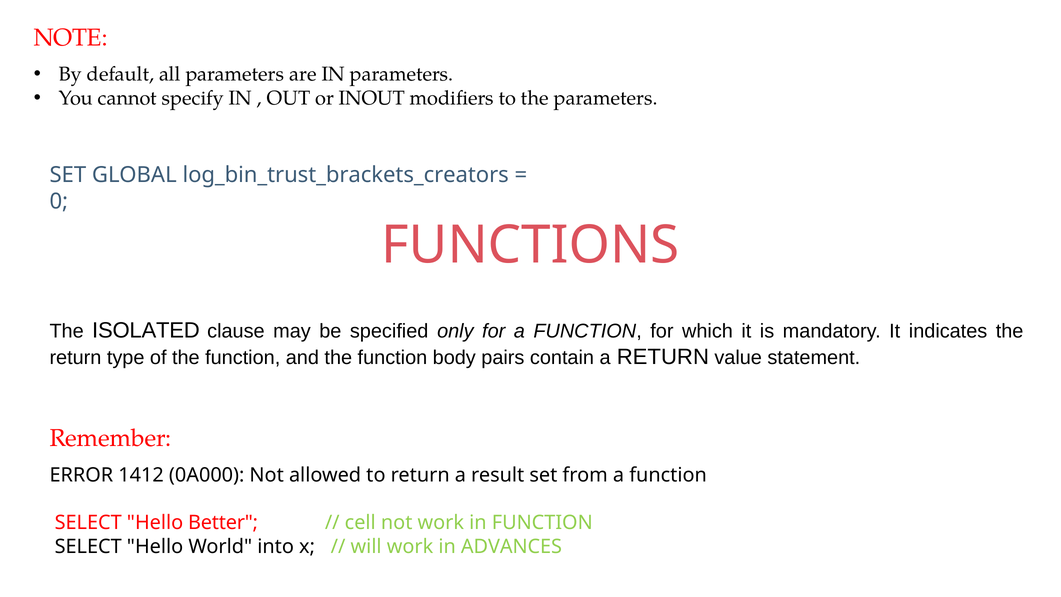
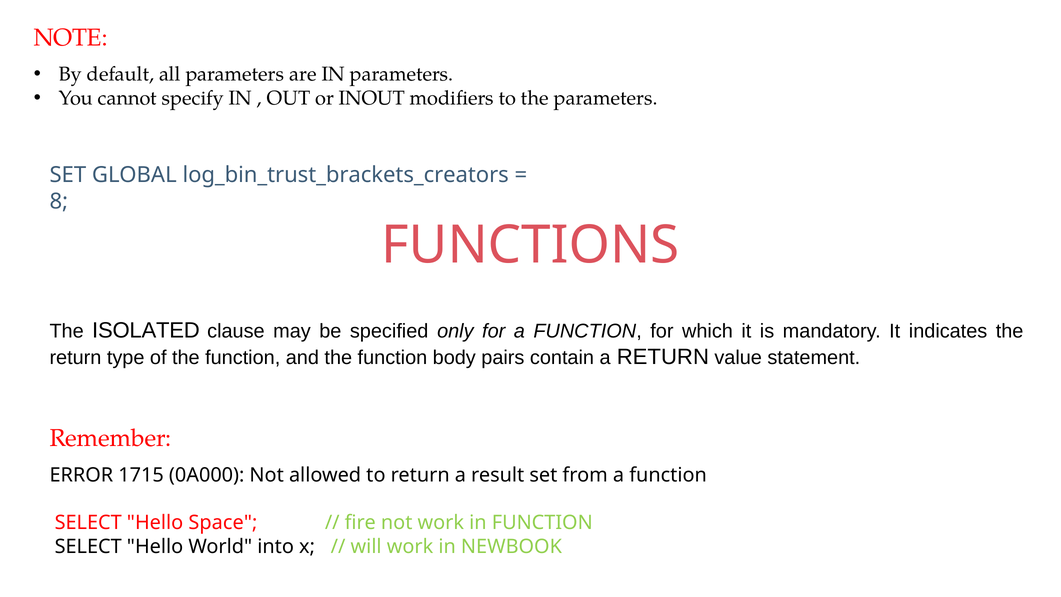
0: 0 -> 8 (59, 201)
1412: 1412 -> 1715 (141, 475)
Better: Better -> Space (223, 523)
cell: cell -> fire (360, 523)
ADVANCES: ADVANCES -> NEWBOOK (511, 547)
